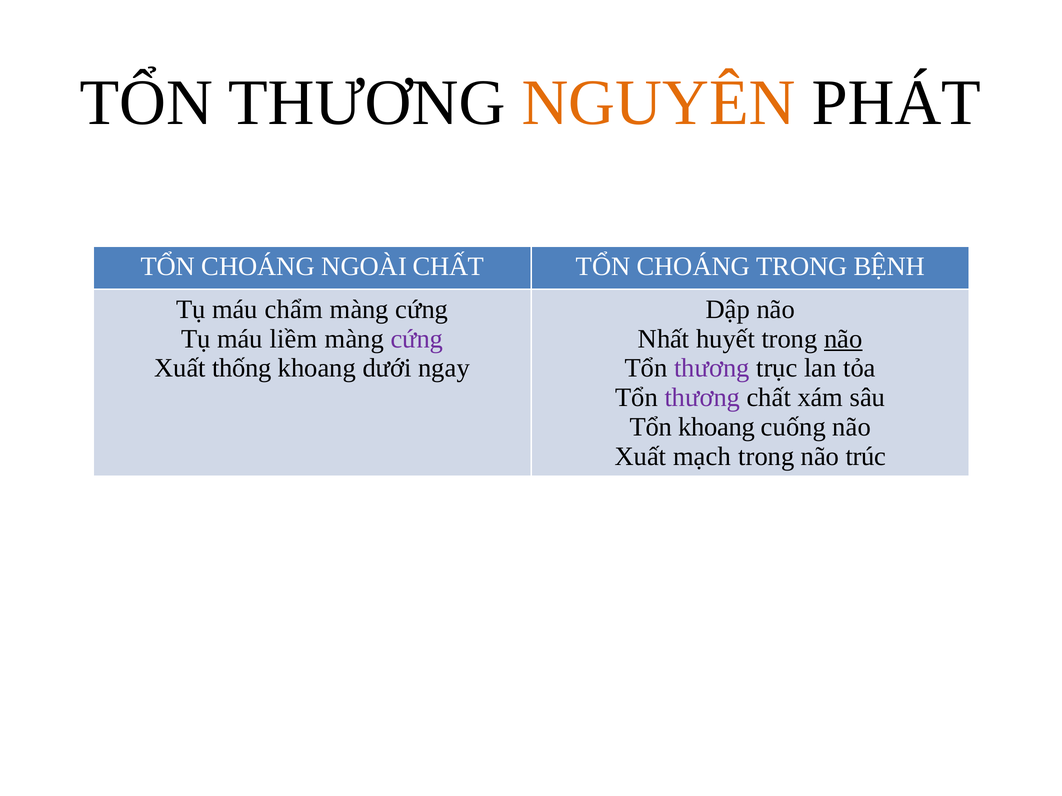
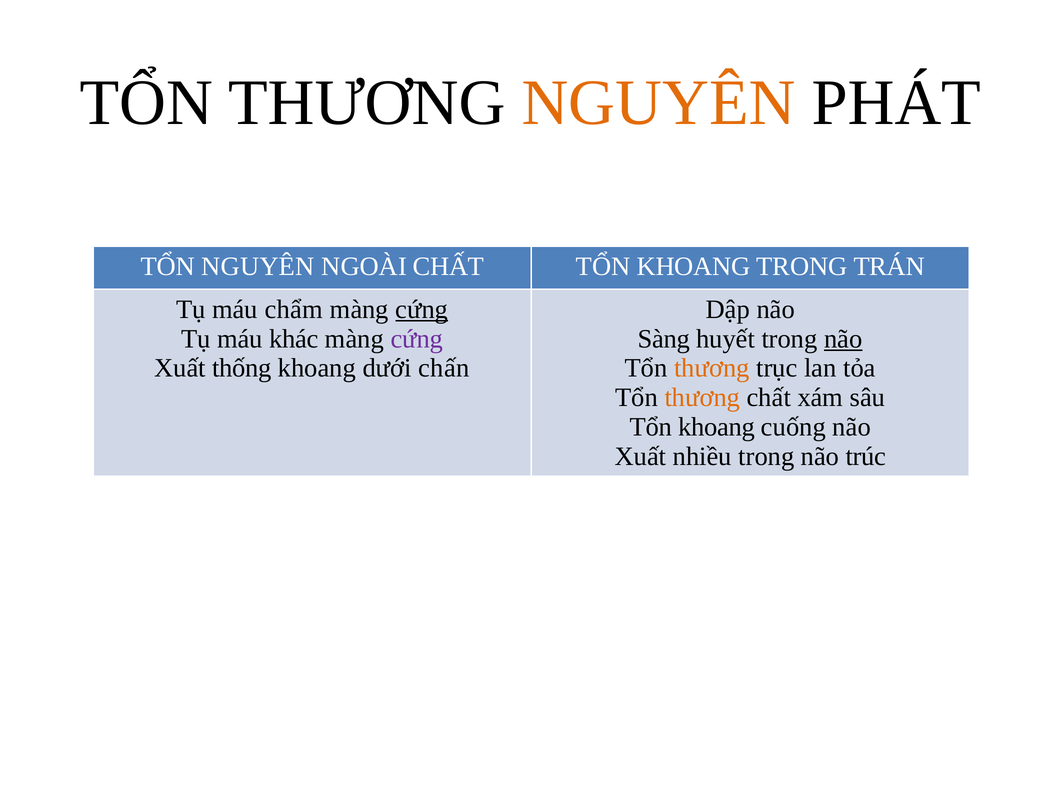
CHOÁNG: CHOÁNG -> NGUYÊN (258, 267)
CHOÁNG: CHOÁNG -> KHOANG (693, 267)
BỆNH: BỆNH -> TRÁN (889, 267)
cứng underline: none -> present (422, 310)
liềm: liềm -> khác (294, 339)
Nhất: Nhất -> Sàng (664, 339)
ngay: ngay -> chấn (444, 368)
thương colour: purple -> orange (712, 368)
thương colour: purple -> orange (702, 398)
mạch: mạch -> nhiều (702, 457)
